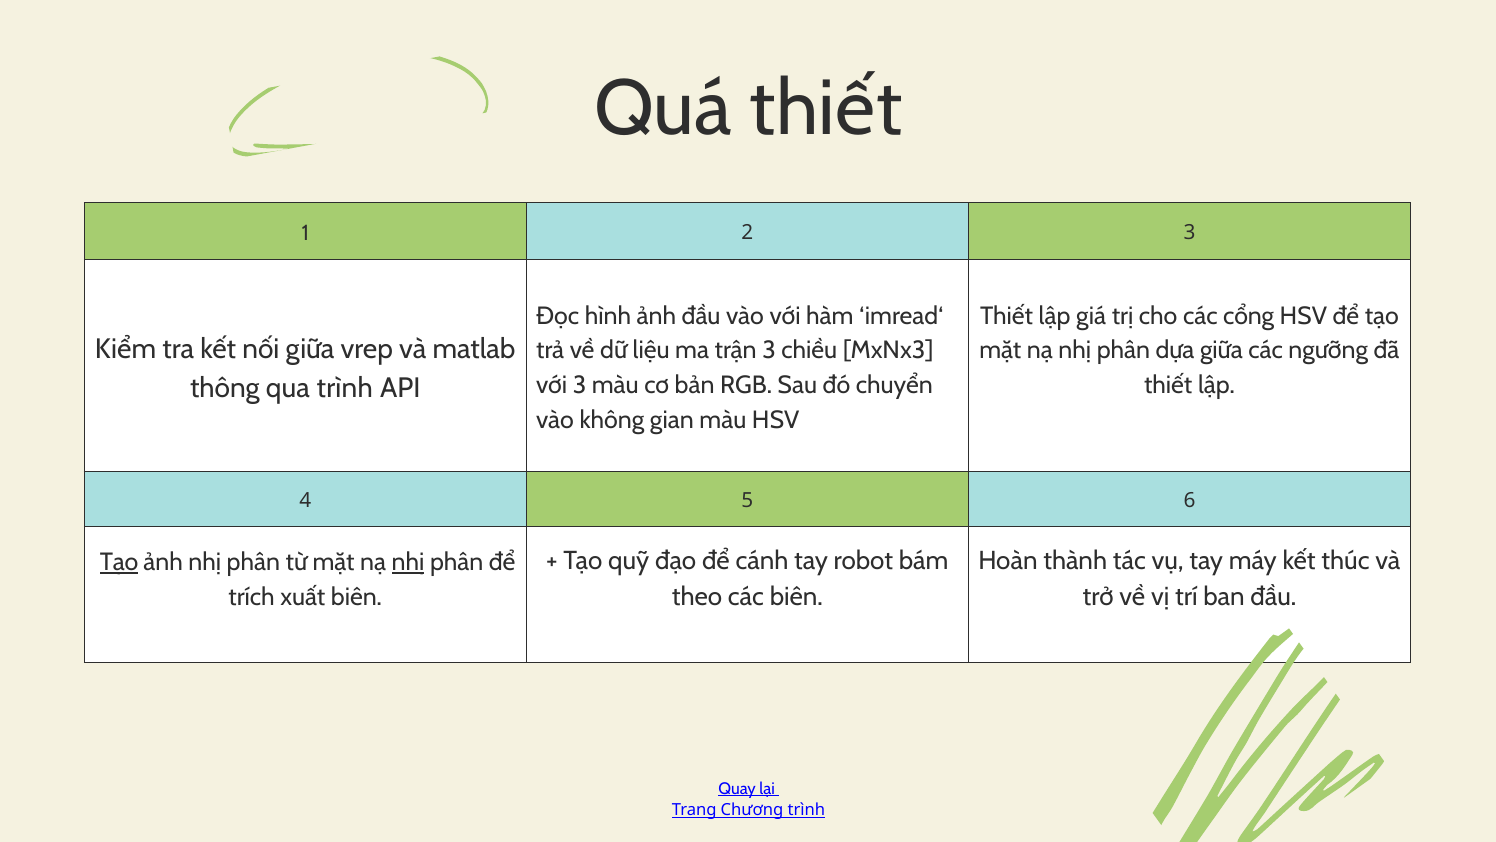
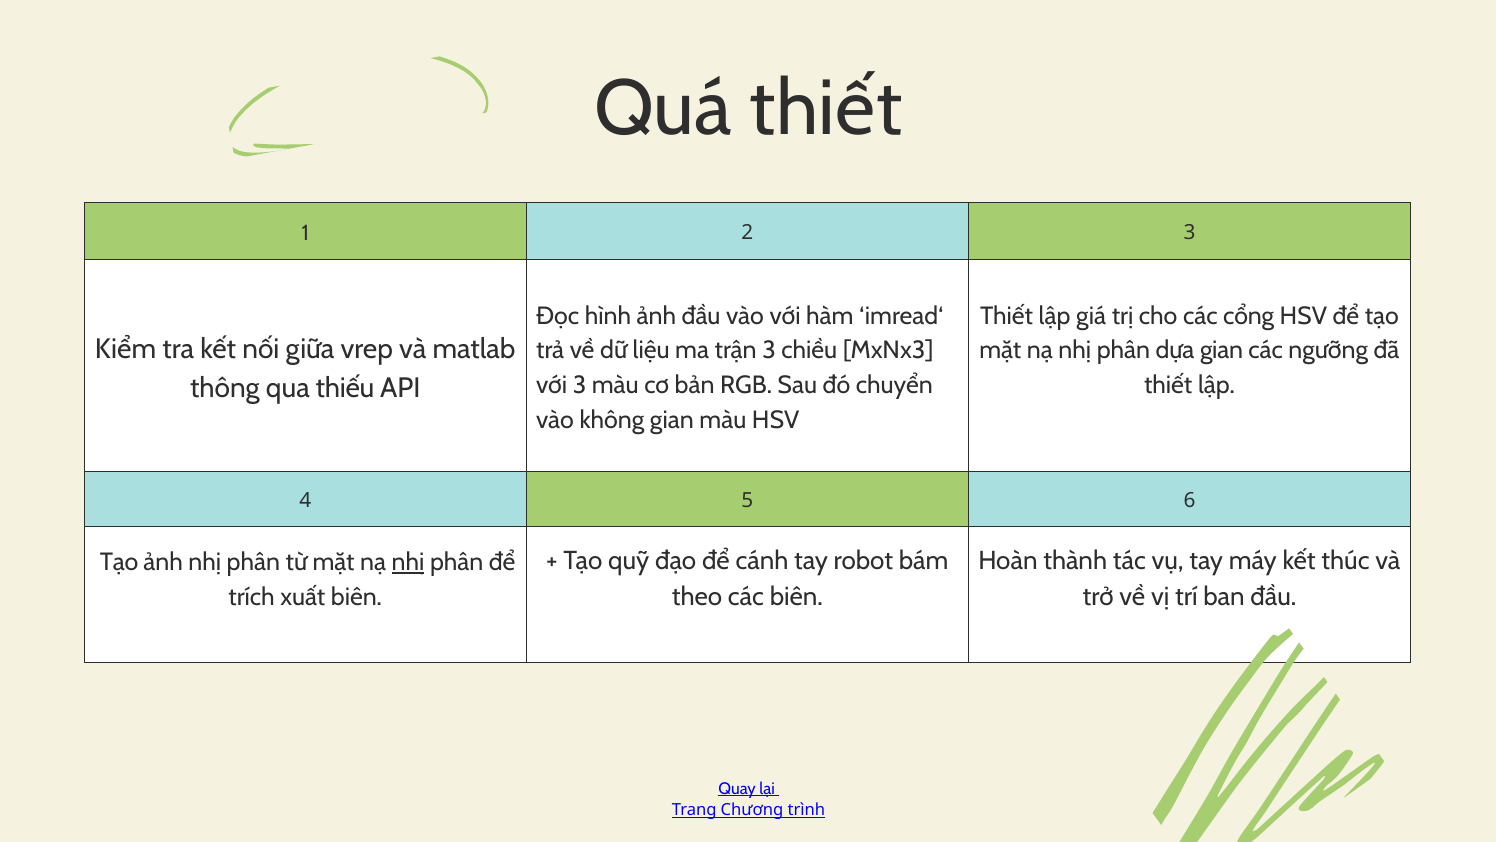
dựa giữa: giữa -> gian (1222, 350)
qua trình: trình -> thiếu (345, 388)
Tạo underline: present -> none (119, 562)
